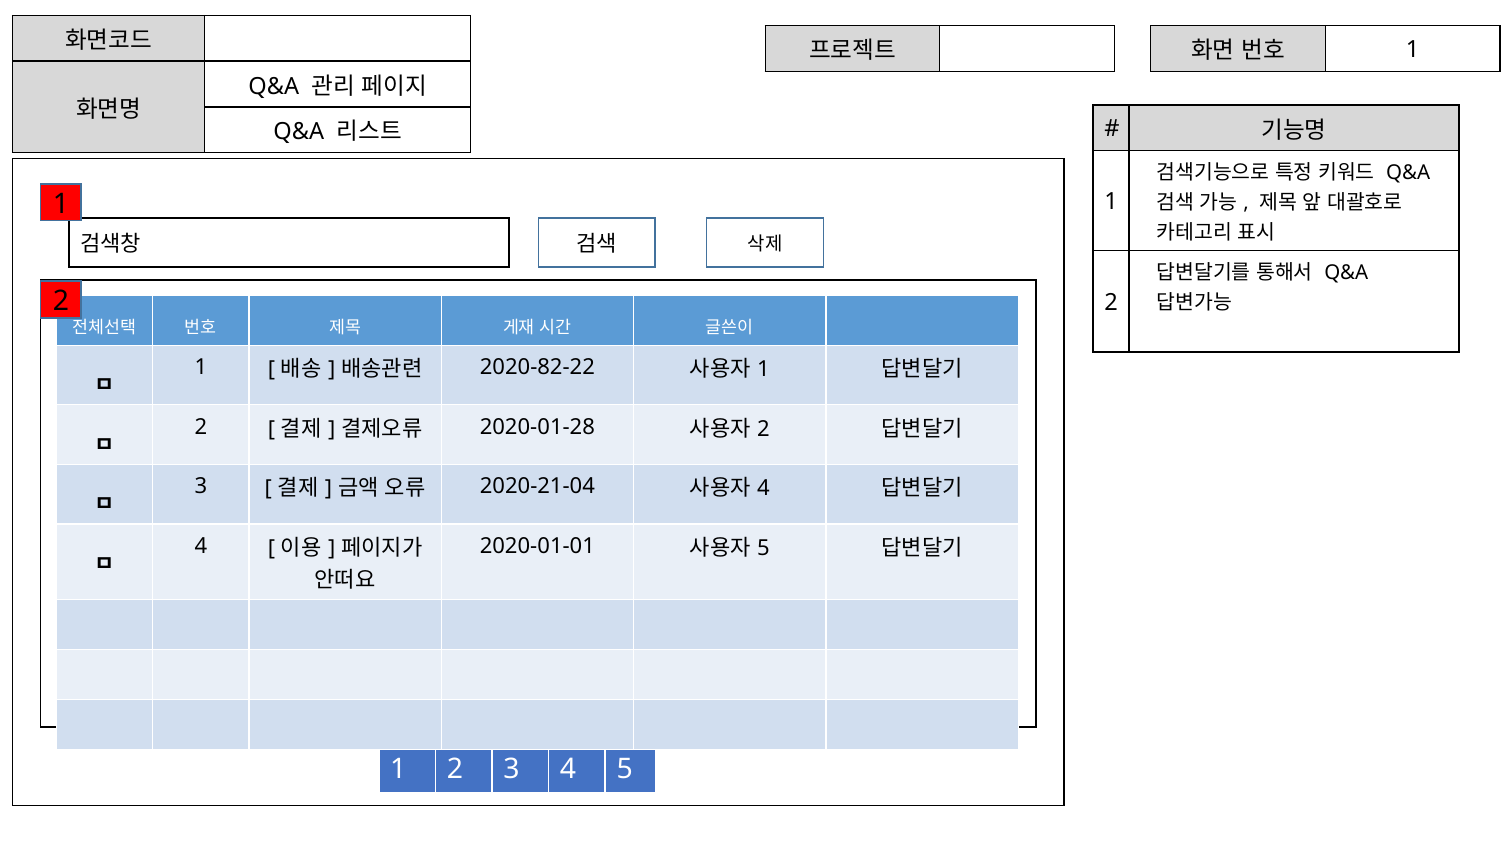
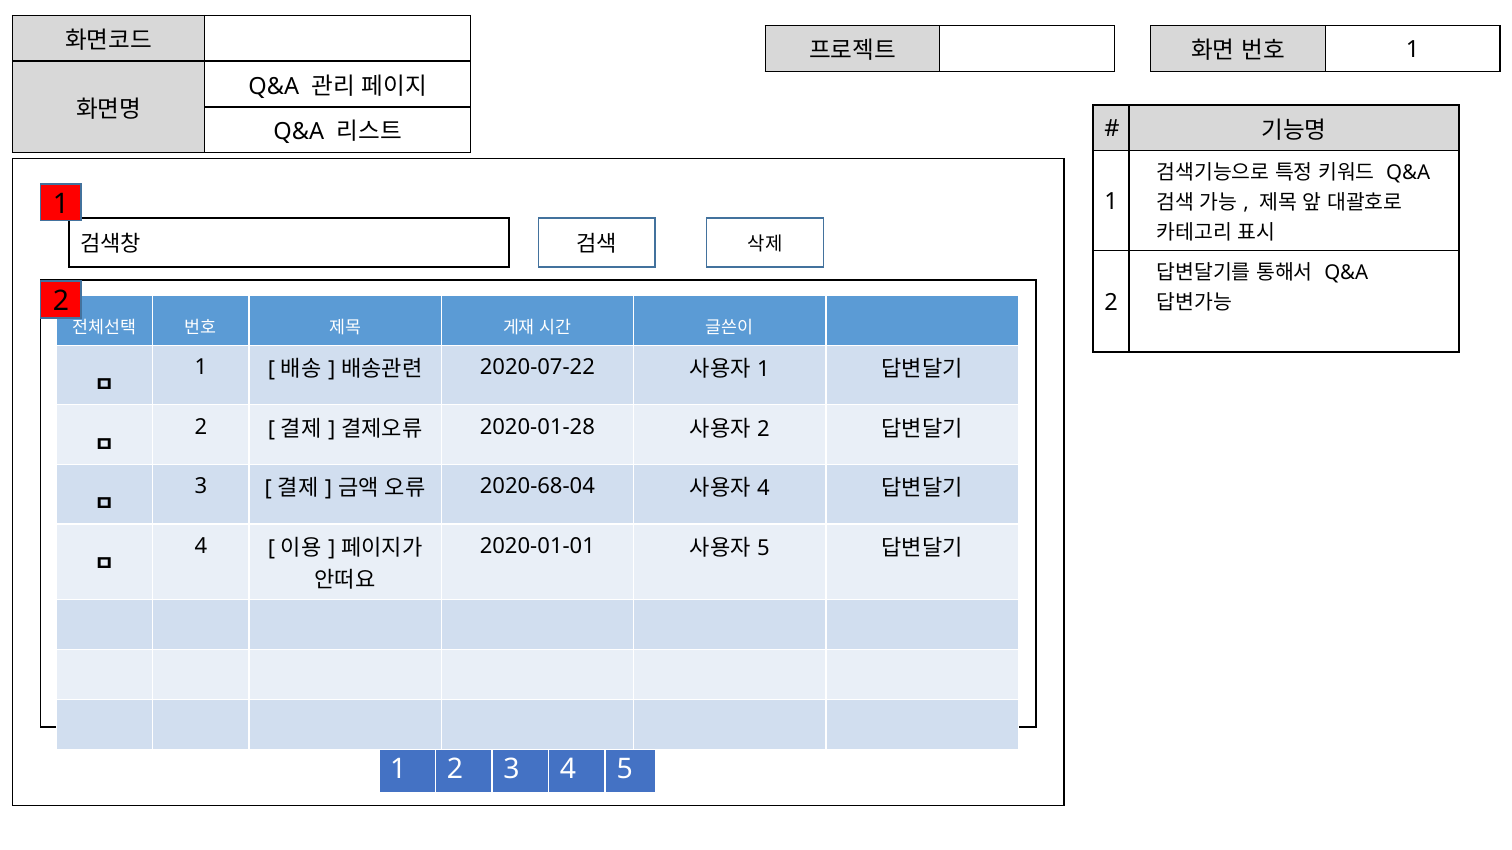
2020-82-22: 2020-82-22 -> 2020-07-22 (537, 367)
2020-21-04: 2020-21-04 -> 2020-68-04 (537, 487)
